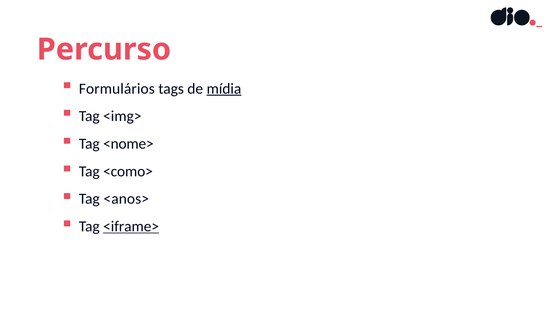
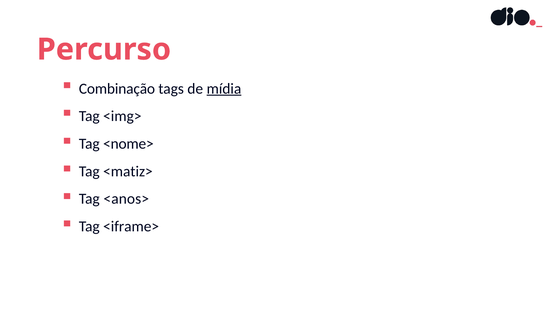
Formulários: Formulários -> Combinação (117, 89)
<como>: <como> -> <matiz> (128, 172)
<iframe> underline: present -> none (131, 227)
